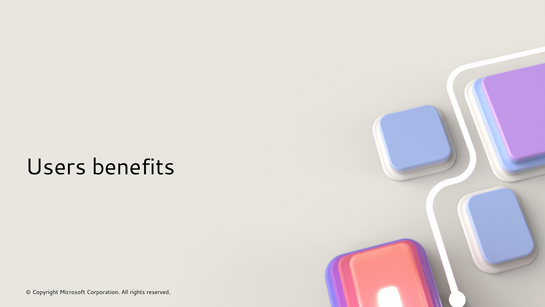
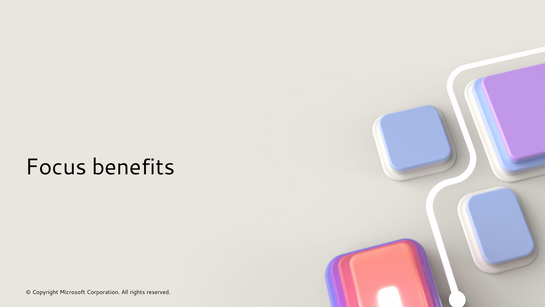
Users: Users -> Focus (56, 167)
